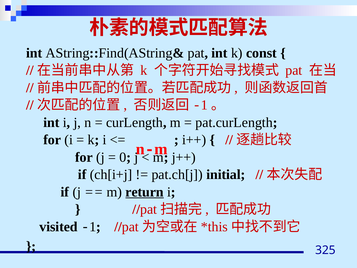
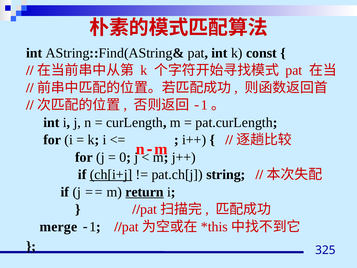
ch[i+j underline: none -> present (111, 174)
initial: initial -> string (226, 174)
visited: visited -> merge (58, 227)
